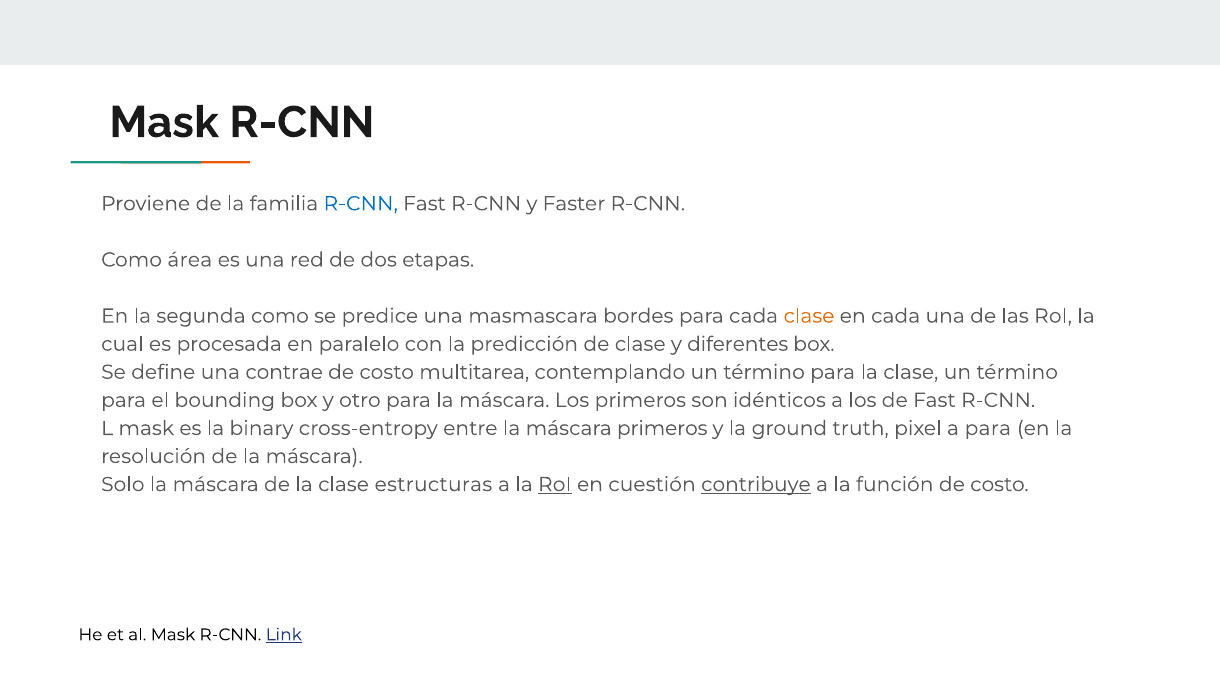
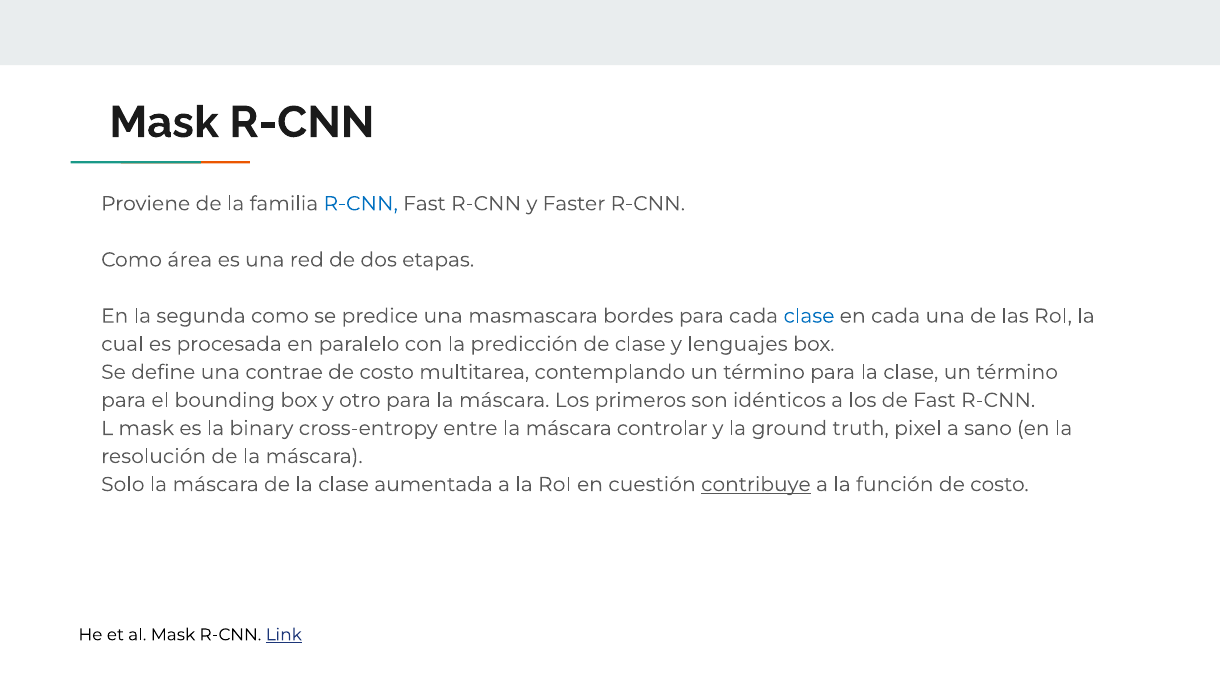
clase colour: orange -> blue (809, 316)
diferentes: diferentes -> lenguajes (737, 344)
máscara primeros: primeros -> controlar (662, 428)
a para: para -> sano (988, 428)
estructuras: estructuras -> aumentada (434, 484)
RoI underline: present -> none (555, 484)
